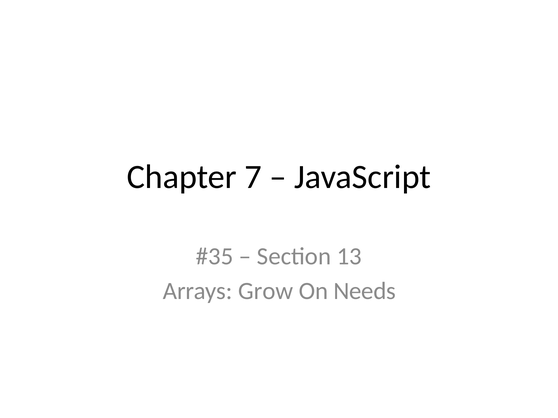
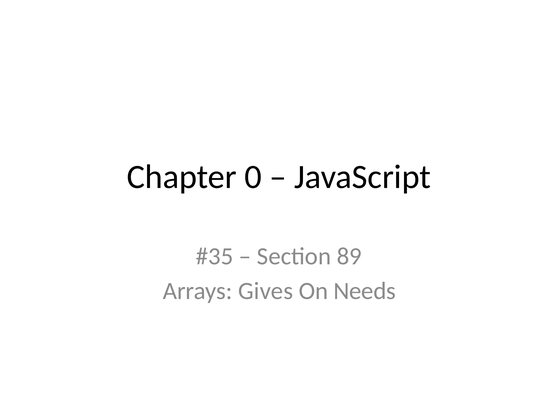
7: 7 -> 0 (253, 177)
13: 13 -> 89 (349, 257)
Grow: Grow -> Gives (266, 291)
